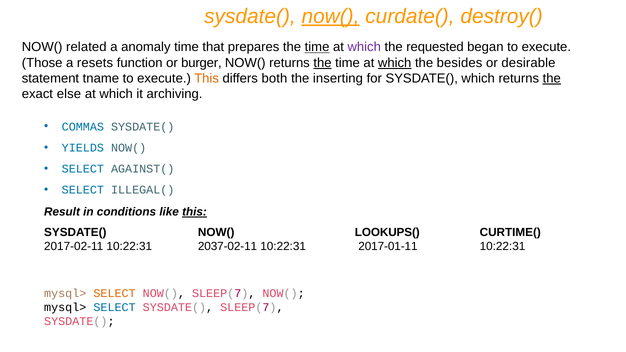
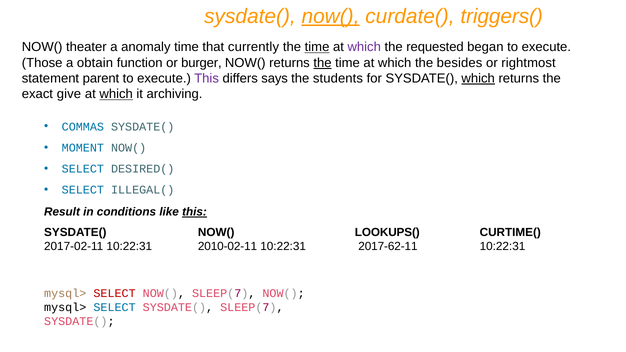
destroy(: destroy( -> triggers( (502, 16)
related: related -> theater (86, 47)
prepares: prepares -> currently (254, 47)
resets: resets -> obtain (95, 63)
which underline: present -> none (395, 63)
desirable: desirable -> rightmost (529, 63)
tname: tname -> parent (101, 78)
This colour: orange -> purple (207, 78)
both: both -> says (275, 78)
inserting: inserting -> students (338, 78)
which underline: none -> present (478, 78)
the underline: present -> none (552, 78)
else: else -> give (69, 94)
which underline: none -> present (116, 94)
YIELDS: YIELDS -> MOMENT (83, 148)
AGAINST(: AGAINST( -> DESIRED( (143, 169)
2037-02-11: 2037-02-11 -> 2010-02-11 (228, 247)
2017-01-11: 2017-01-11 -> 2017-62-11 (388, 247)
SELECT colour: orange -> red (115, 293)
